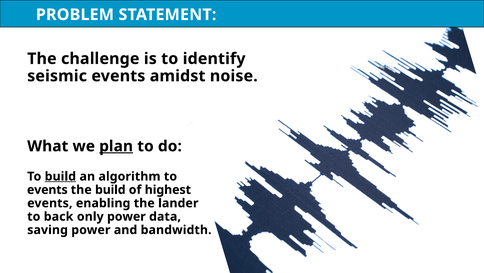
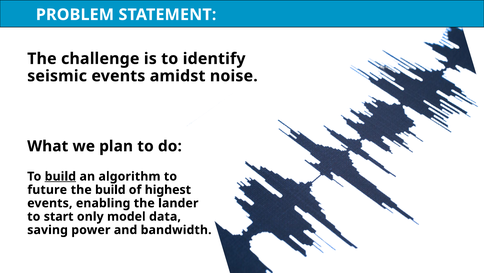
plan underline: present -> none (116, 146)
events: events -> future (47, 189)
back: back -> start (59, 216)
only power: power -> model (126, 216)
